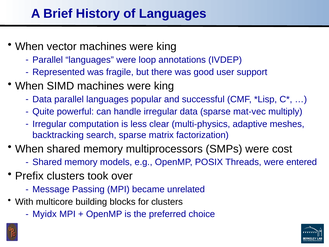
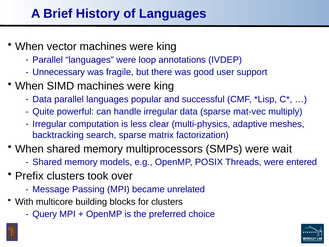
Represented: Represented -> Unnecessary (59, 72)
cost: cost -> wait (282, 149)
Myidx: Myidx -> Query (45, 214)
